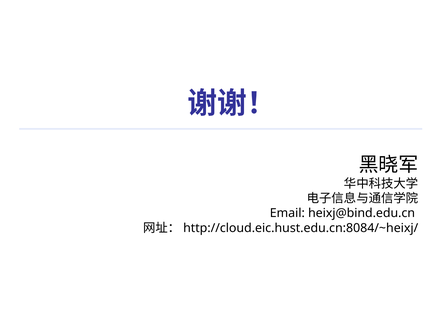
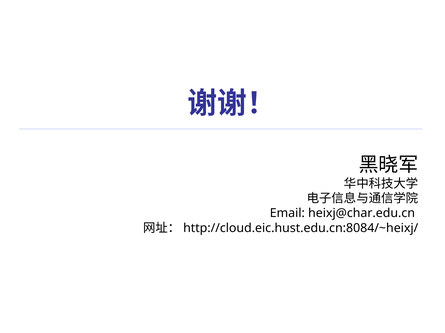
heixj@bind.edu.cn: heixj@bind.edu.cn -> heixj@char.edu.cn (362, 214)
